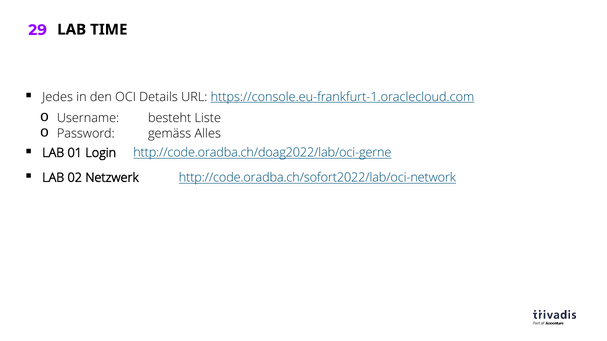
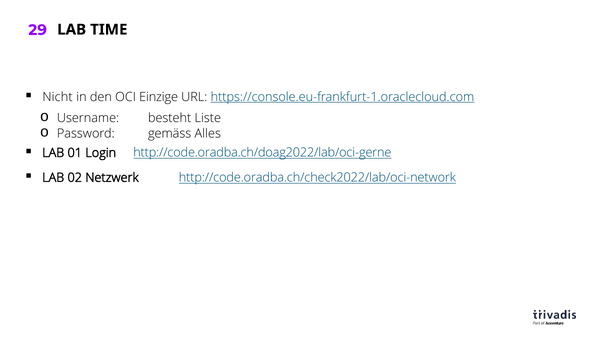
Jedes: Jedes -> Nicht (58, 97)
Details: Details -> Einzige (159, 97)
http://code.oradba.ch/sofort2022/lab/oci-network: http://code.oradba.ch/sofort2022/lab/oci-network -> http://code.oradba.ch/check2022/lab/oci-network (317, 178)
